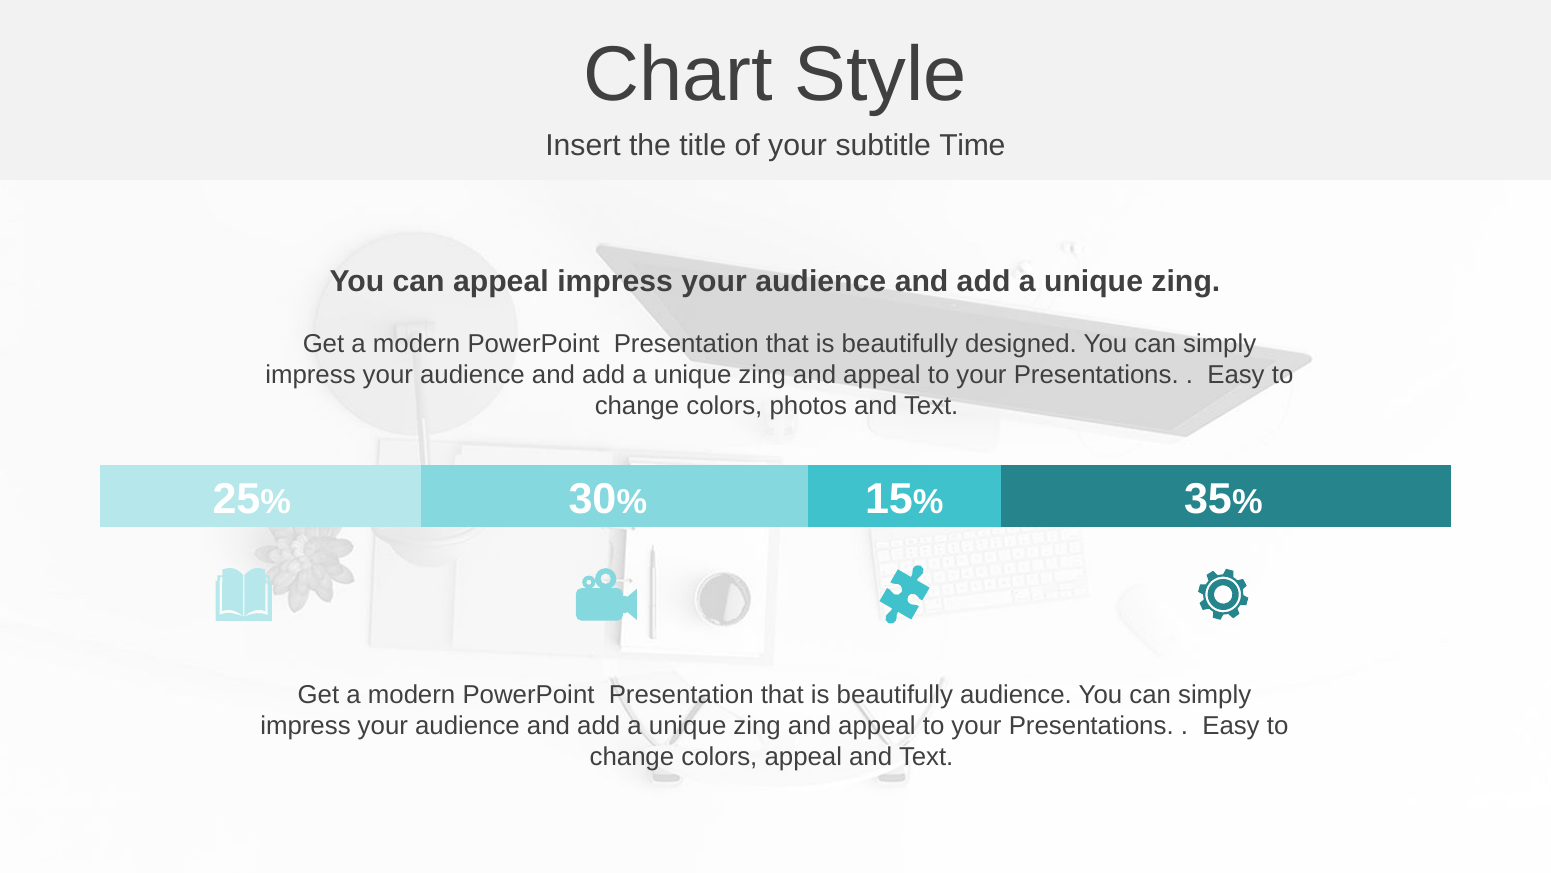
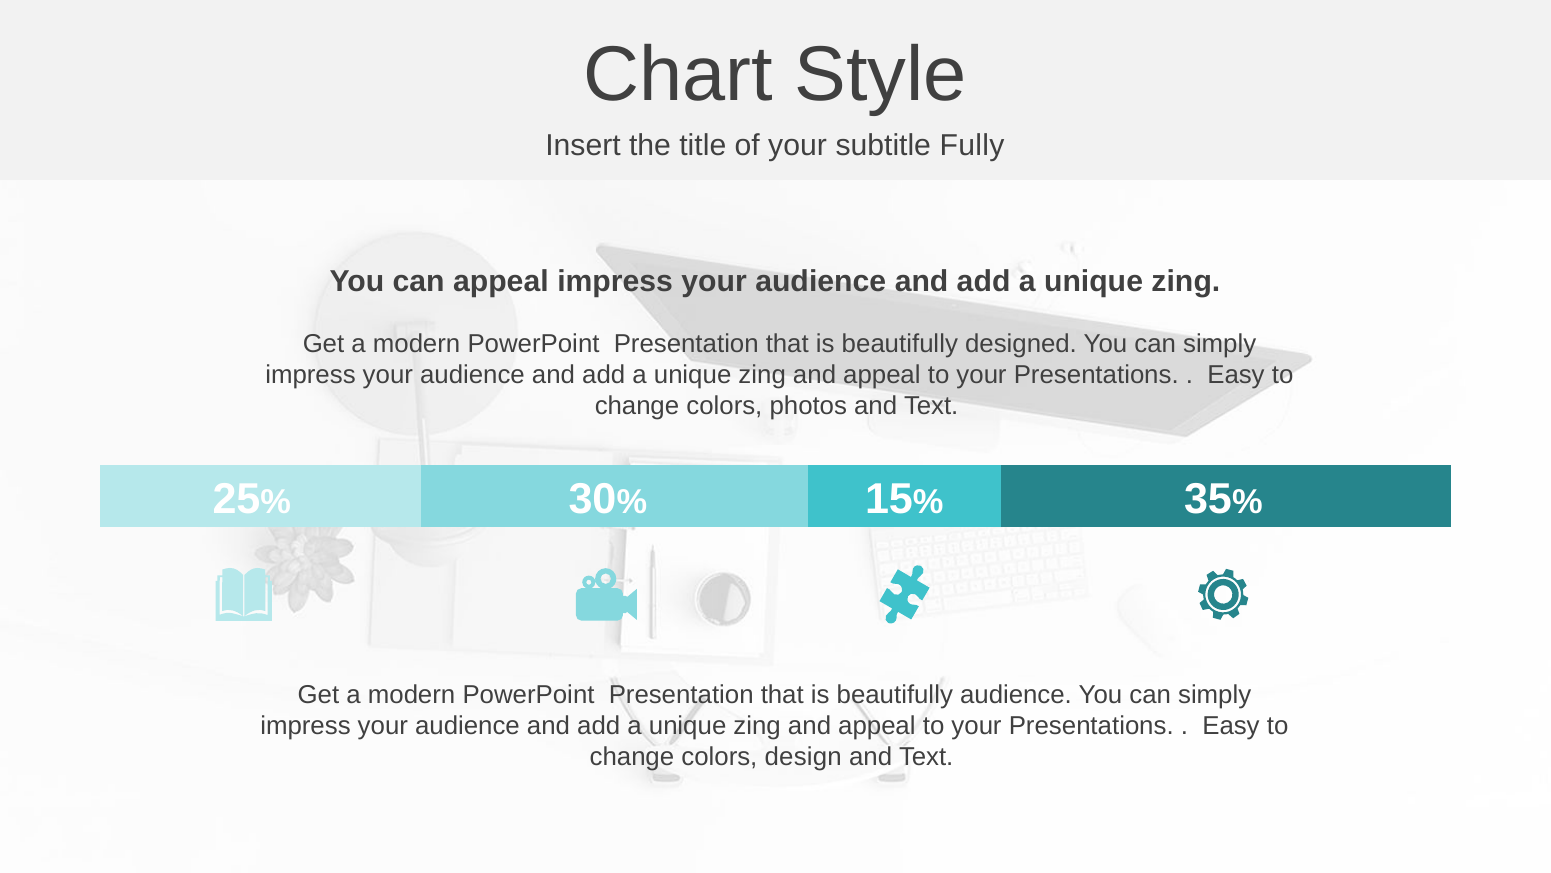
Time: Time -> Fully (972, 145)
colors appeal: appeal -> design (803, 756)
